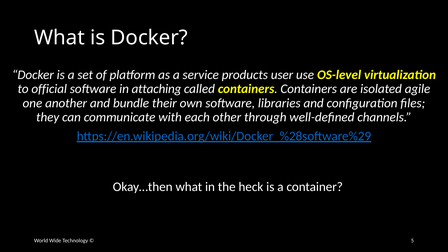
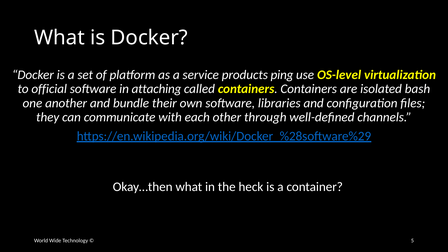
user: user -> ping (282, 75)
agile: agile -> bash (417, 89)
